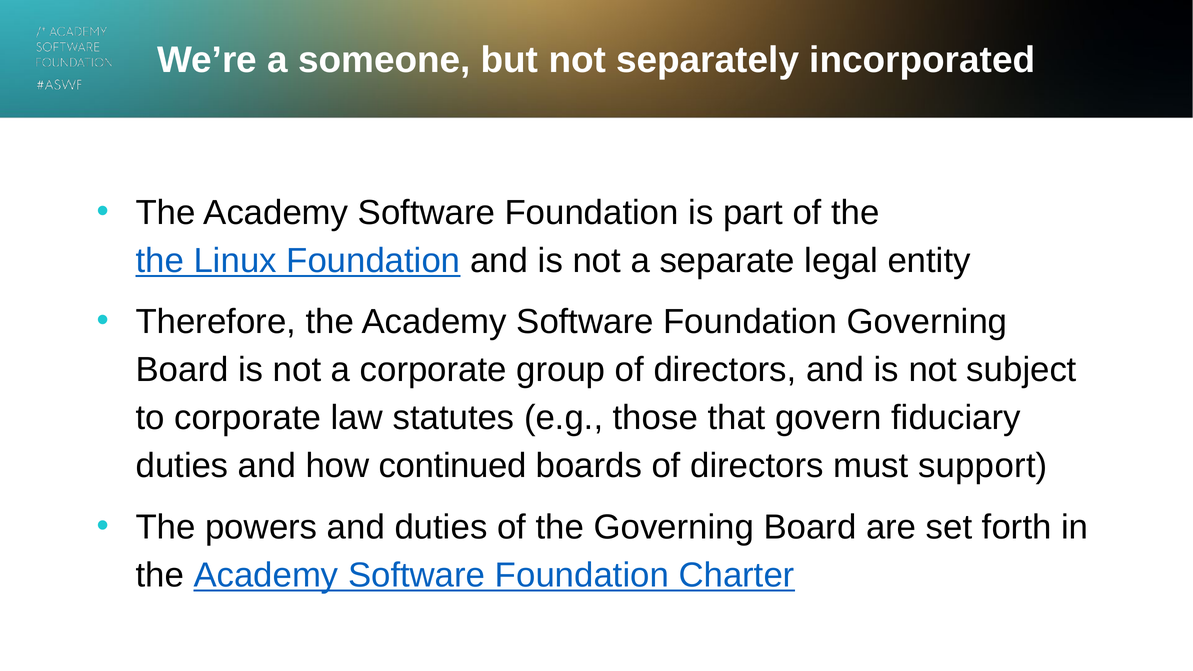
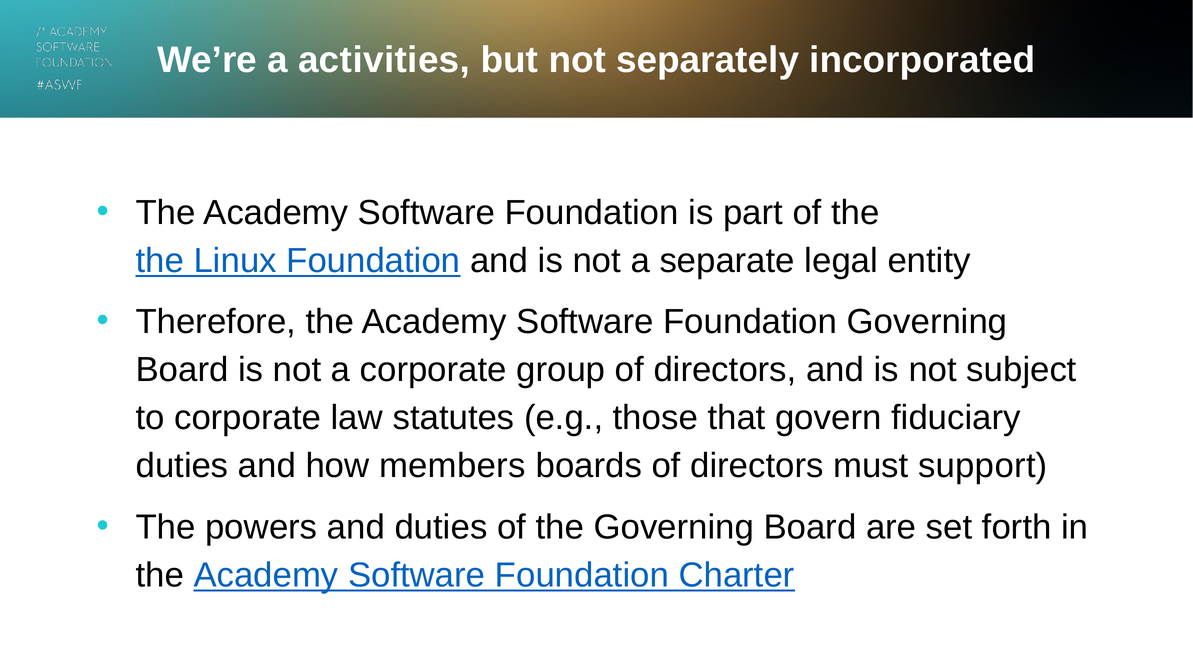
someone: someone -> activities (384, 60)
continued: continued -> members (452, 466)
